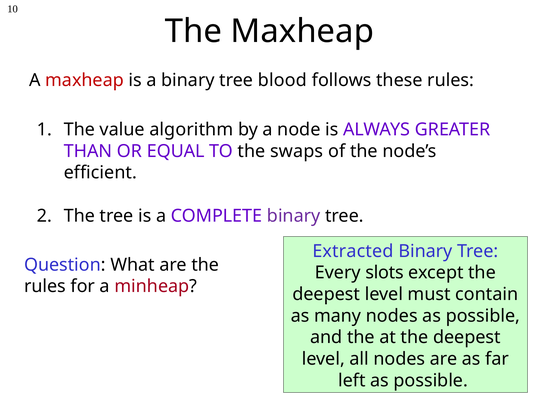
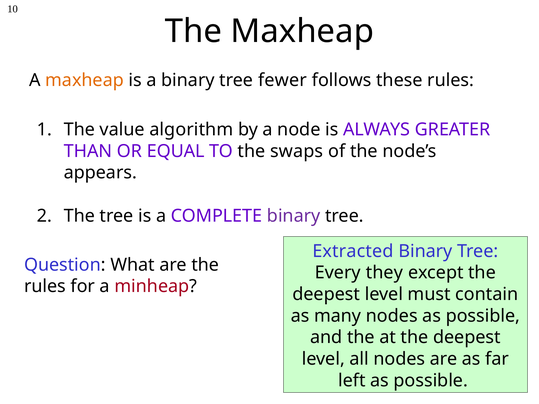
maxheap colour: red -> orange (85, 80)
blood: blood -> fewer (282, 80)
efficient: efficient -> appears (100, 173)
slots: slots -> they (384, 273)
